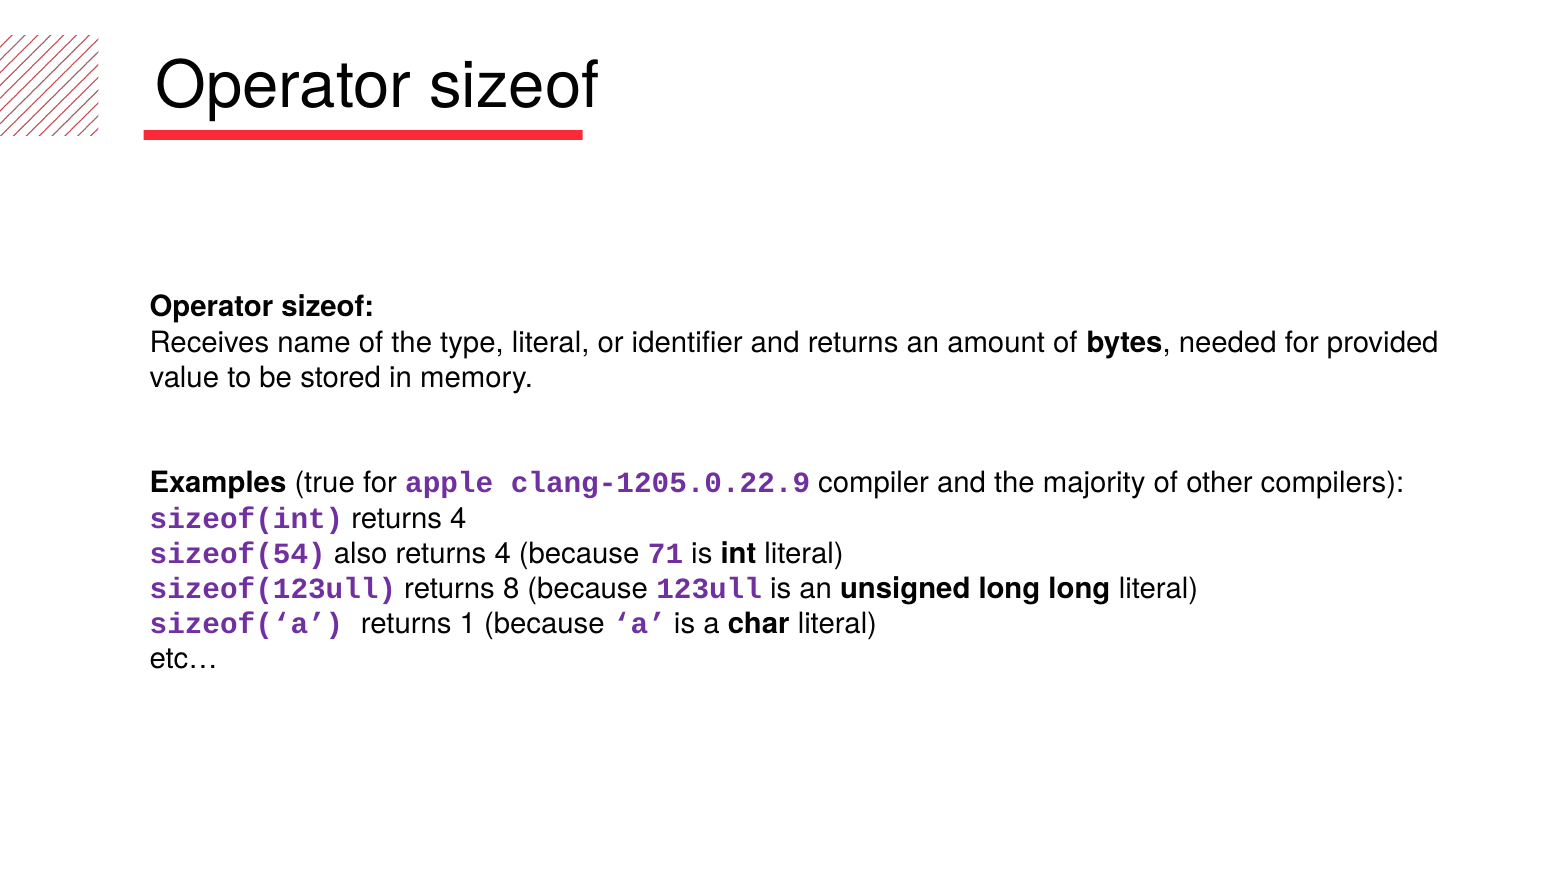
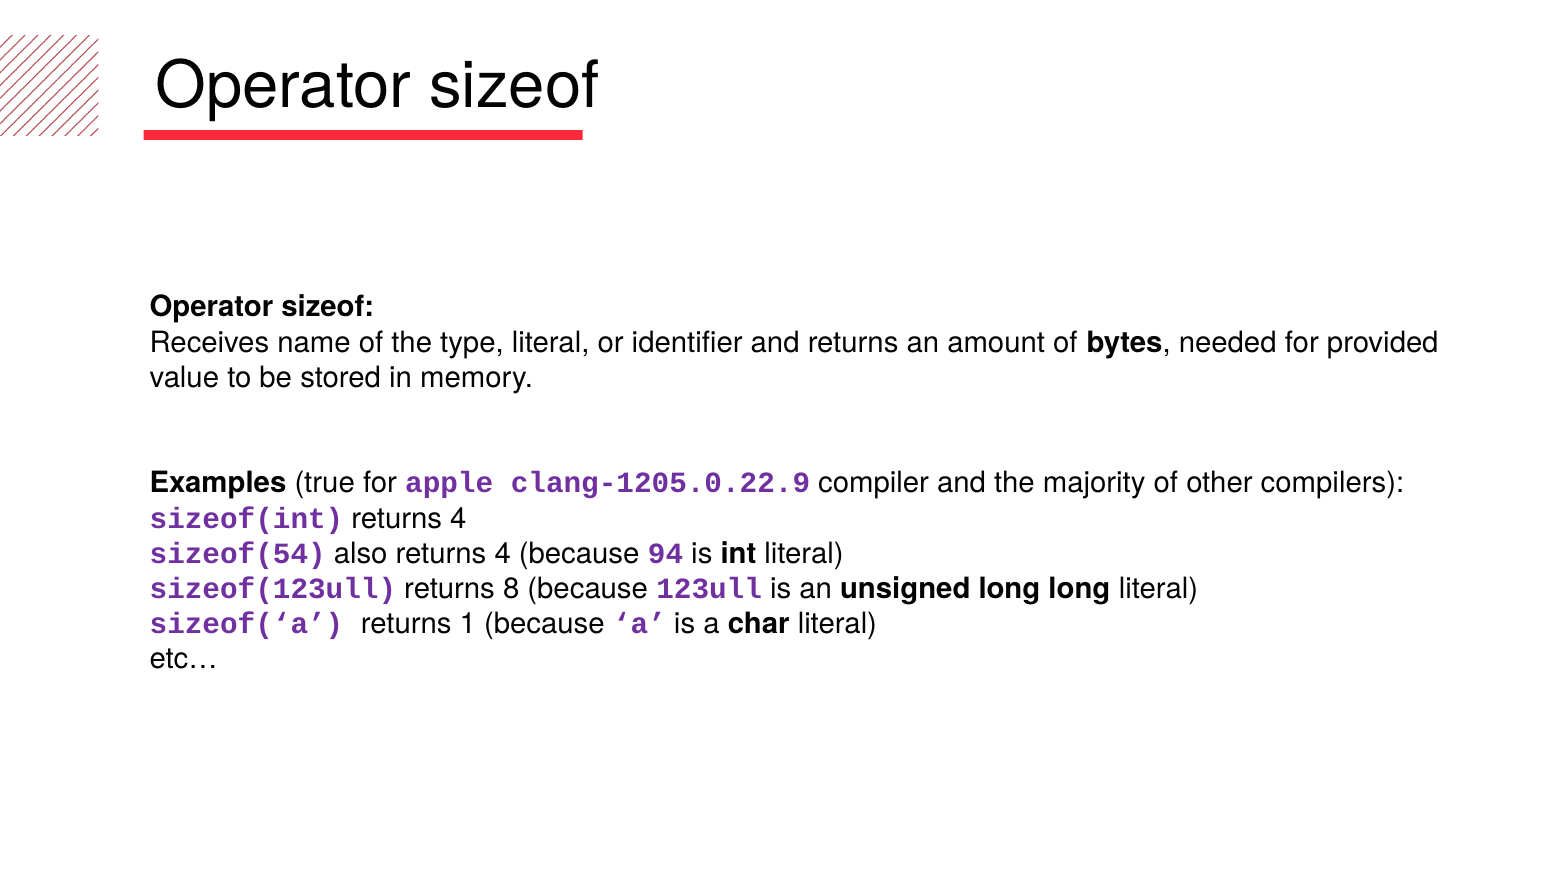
71: 71 -> 94 (666, 554)
